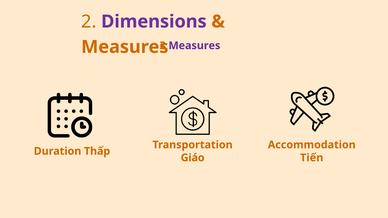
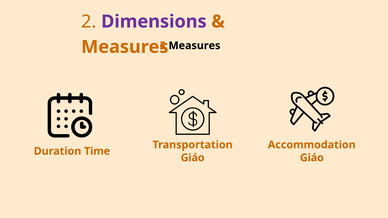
Measures colour: purple -> black (194, 46)
Thấp: Thấp -> Time (97, 151)
Tiến: Tiến -> Giáo (312, 158)
